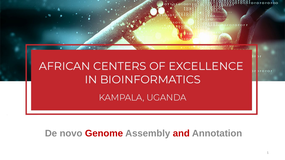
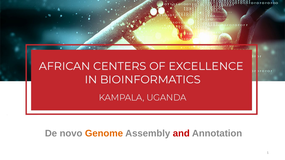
Genome colour: red -> orange (104, 134)
